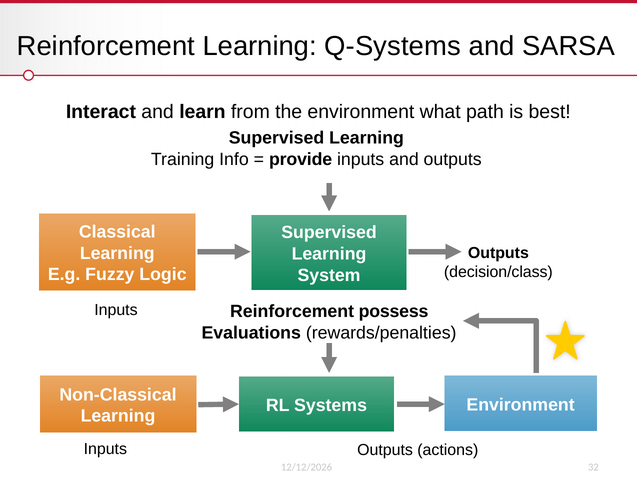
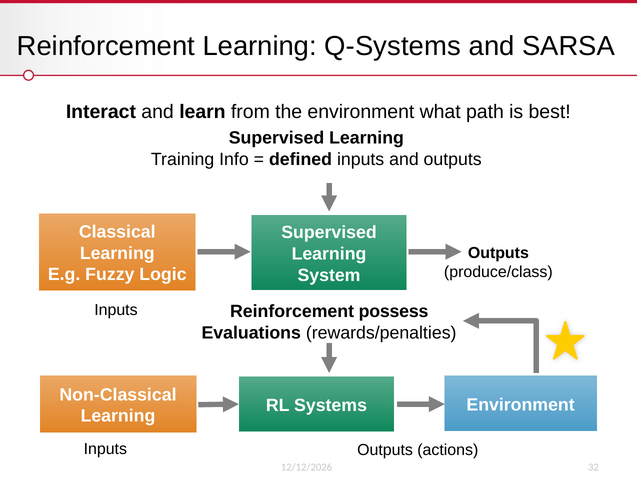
provide: provide -> defined (301, 159)
decision/class: decision/class -> produce/class (498, 272)
